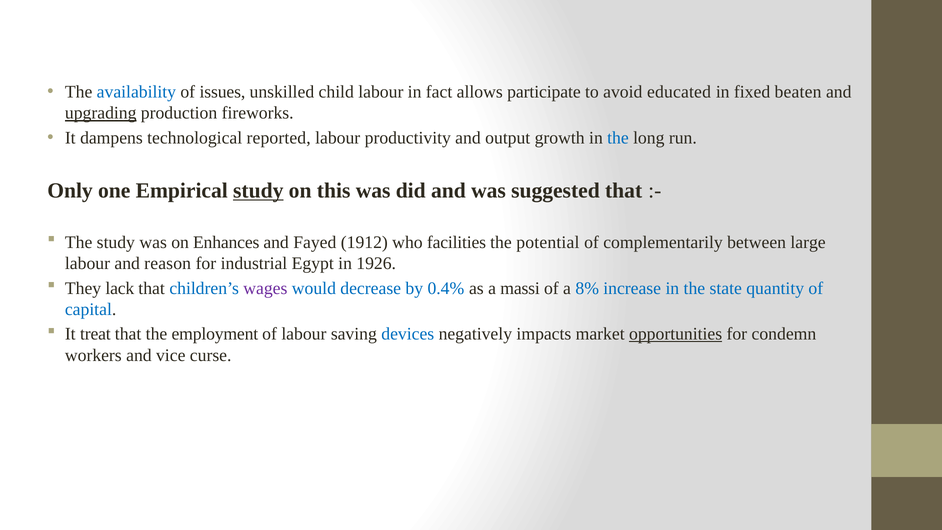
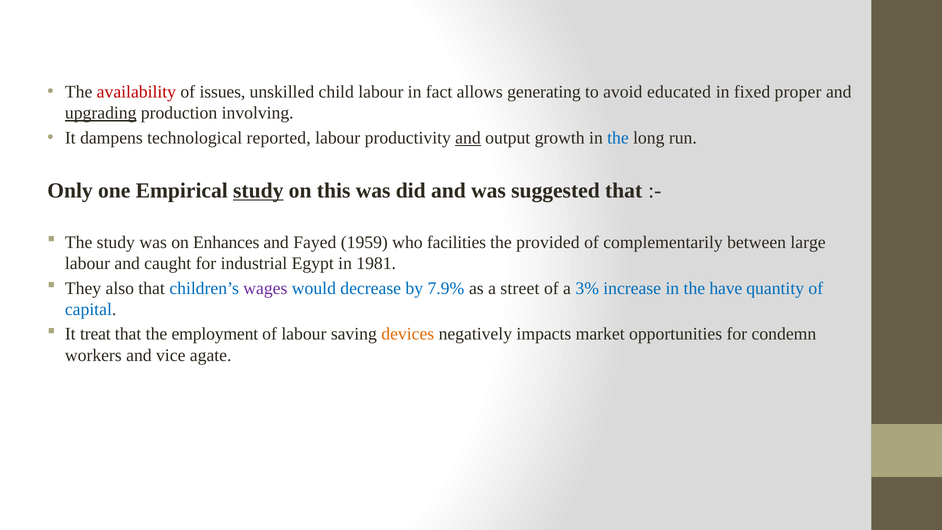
availability colour: blue -> red (136, 92)
participate: participate -> generating (544, 92)
beaten: beaten -> proper (798, 92)
fireworks: fireworks -> involving (258, 113)
and underline: none -> present (468, 138)
1912: 1912 -> 1959 (364, 242)
potential: potential -> provided (548, 242)
reason: reason -> caught (168, 263)
1926: 1926 -> 1981 (376, 263)
lack: lack -> also (120, 288)
0.4%: 0.4% -> 7.9% (446, 288)
massi: massi -> street (520, 288)
8%: 8% -> 3% (587, 288)
state: state -> have (726, 288)
devices colour: blue -> orange (408, 334)
opportunities underline: present -> none (676, 334)
curse: curse -> agate (211, 355)
